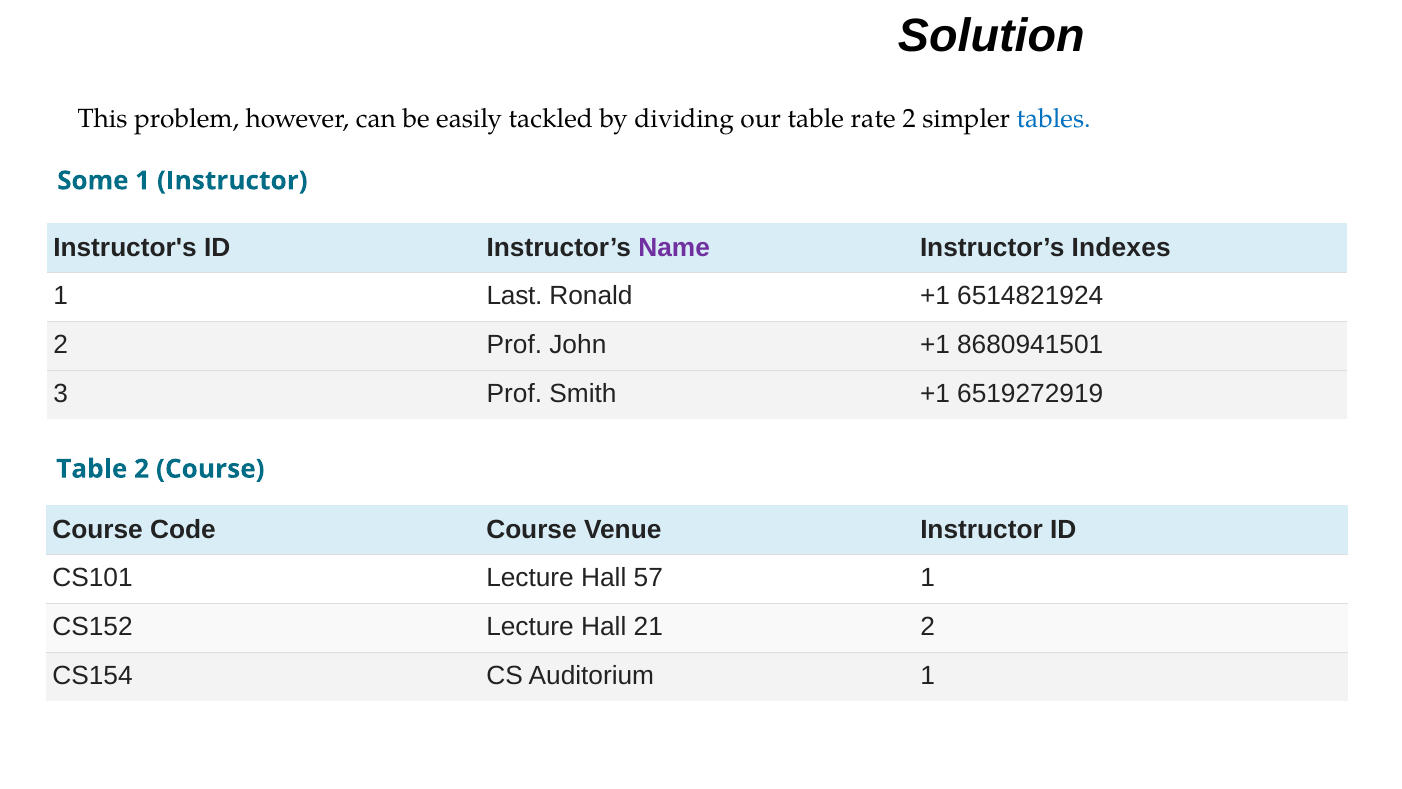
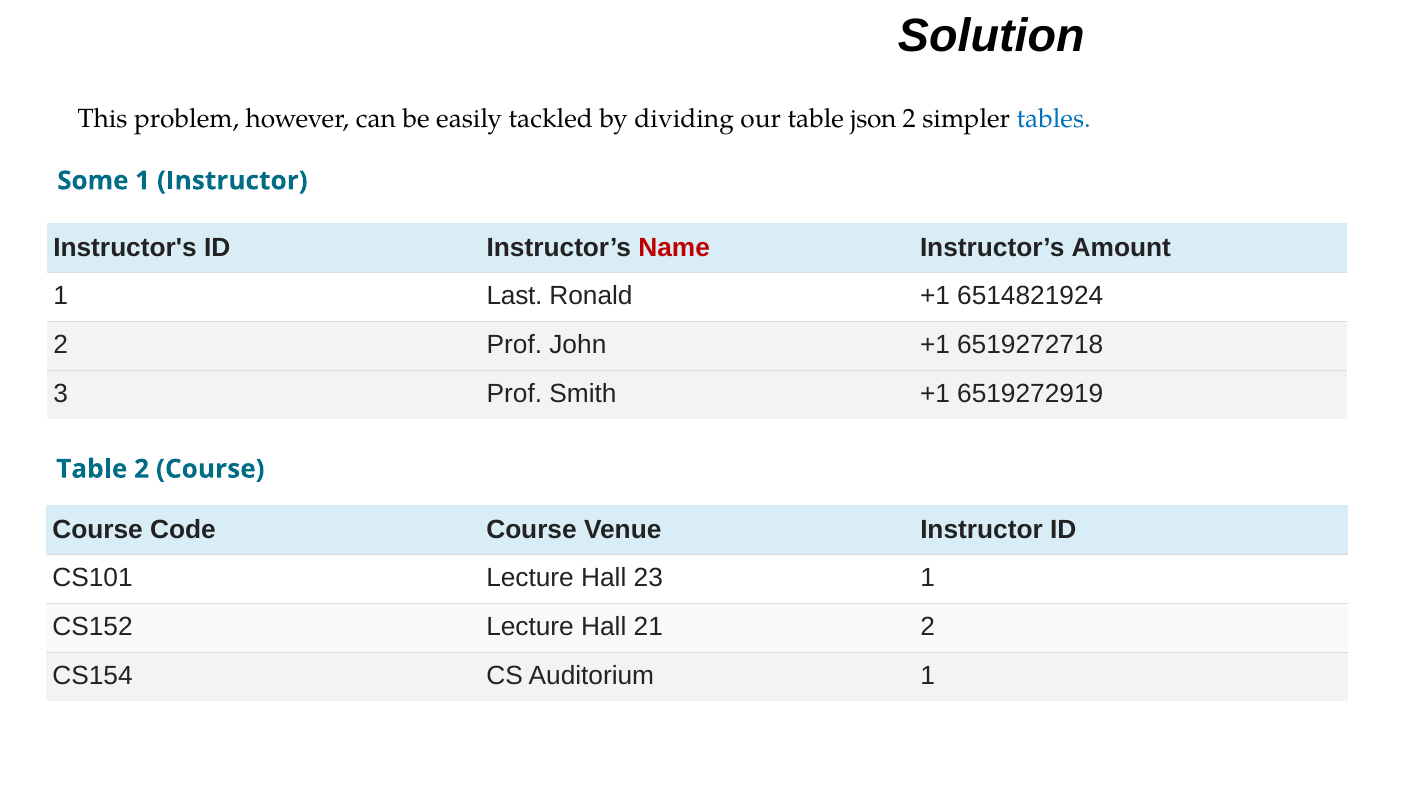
rate: rate -> json (873, 119)
Name colour: purple -> red (674, 248)
Indexes: Indexes -> Amount (1121, 248)
8680941501: 8680941501 -> 6519272718 (1030, 345)
57: 57 -> 23 (648, 578)
